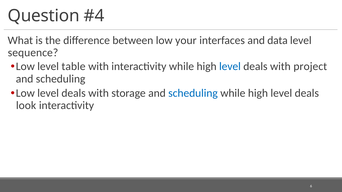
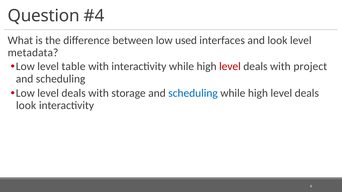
your: your -> used (186, 41)
and data: data -> look (277, 41)
sequence: sequence -> metadata (33, 53)
level colour: blue -> red (230, 67)
